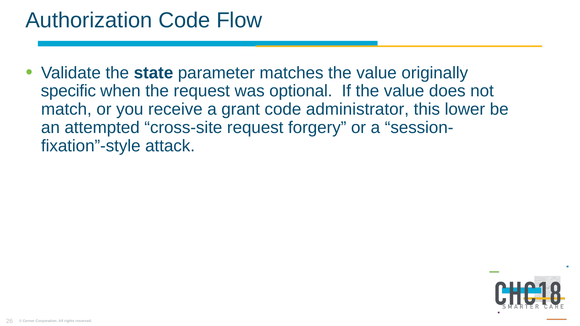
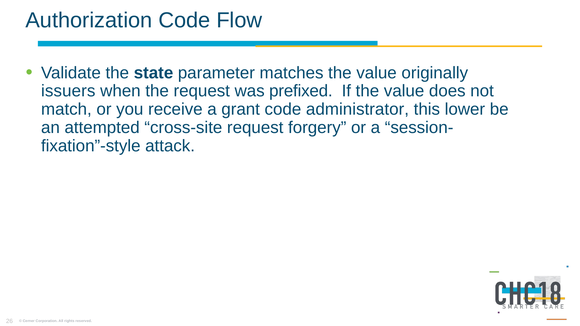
specific: specific -> issuers (68, 91)
optional: optional -> prefixed (301, 91)
